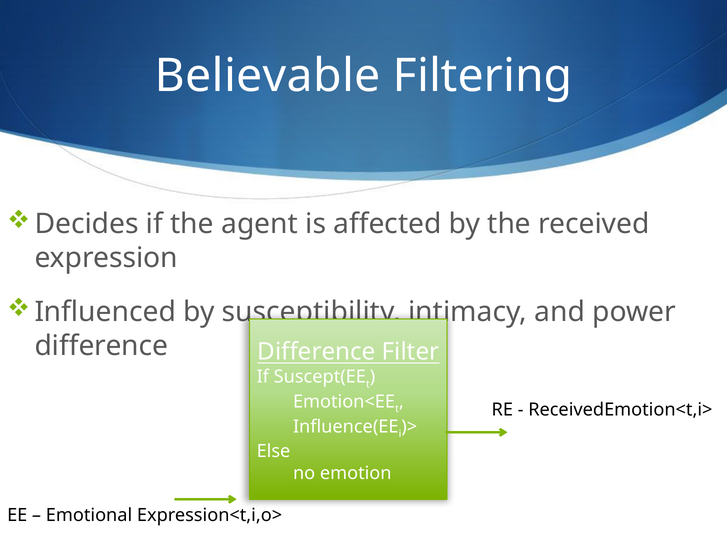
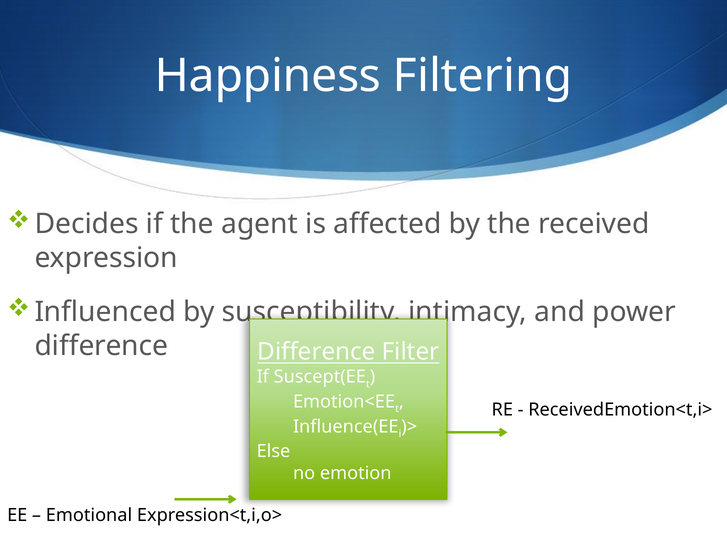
Believable: Believable -> Happiness (268, 76)
